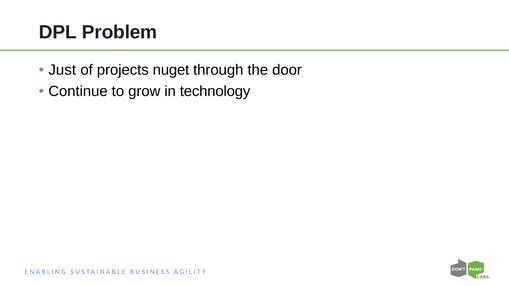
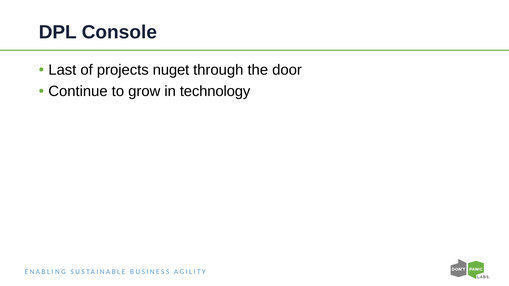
Problem: Problem -> Console (119, 32)
Just: Just -> Last (62, 70)
